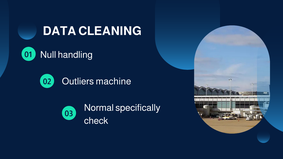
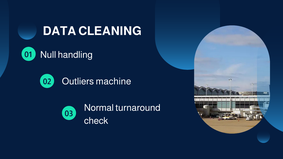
specifically: specifically -> turnaround (138, 108)
